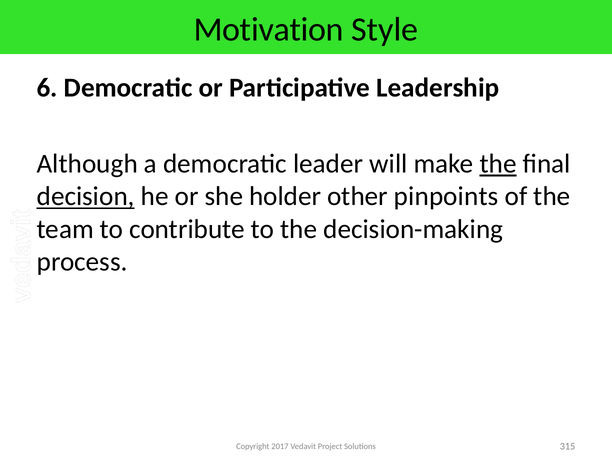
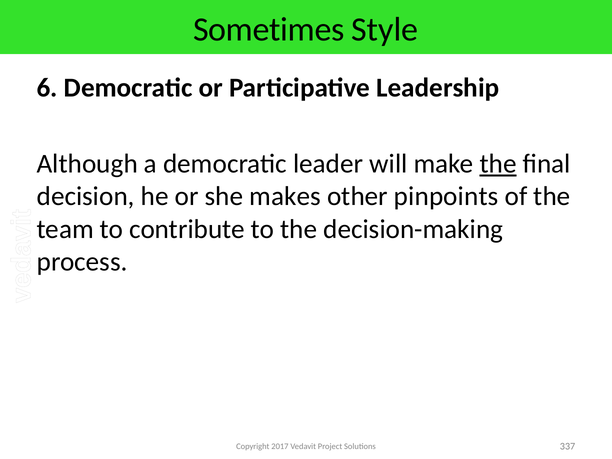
Motivation: Motivation -> Sometimes (269, 29)
decision underline: present -> none (86, 196)
holder: holder -> makes (285, 196)
315: 315 -> 337 (568, 447)
